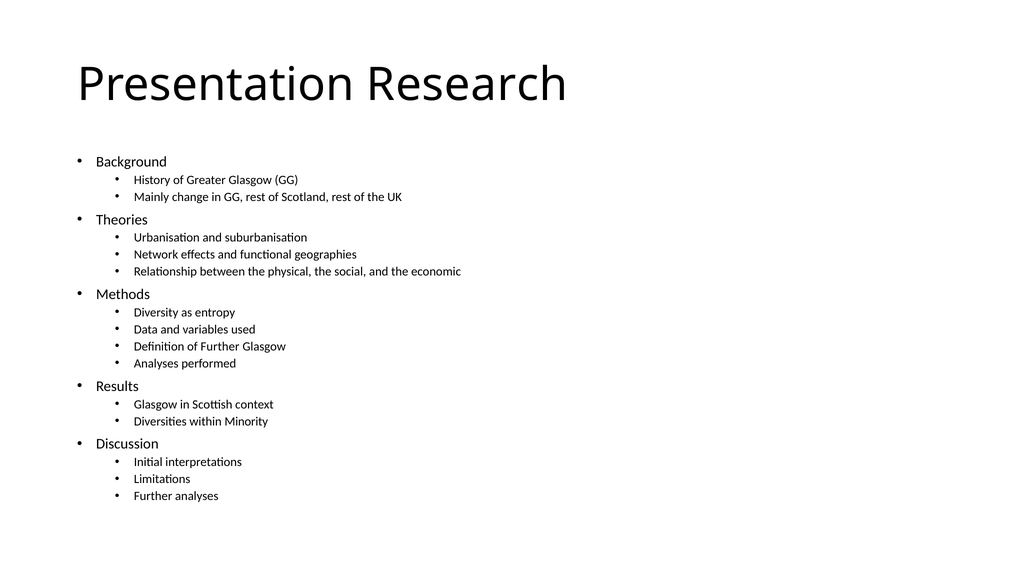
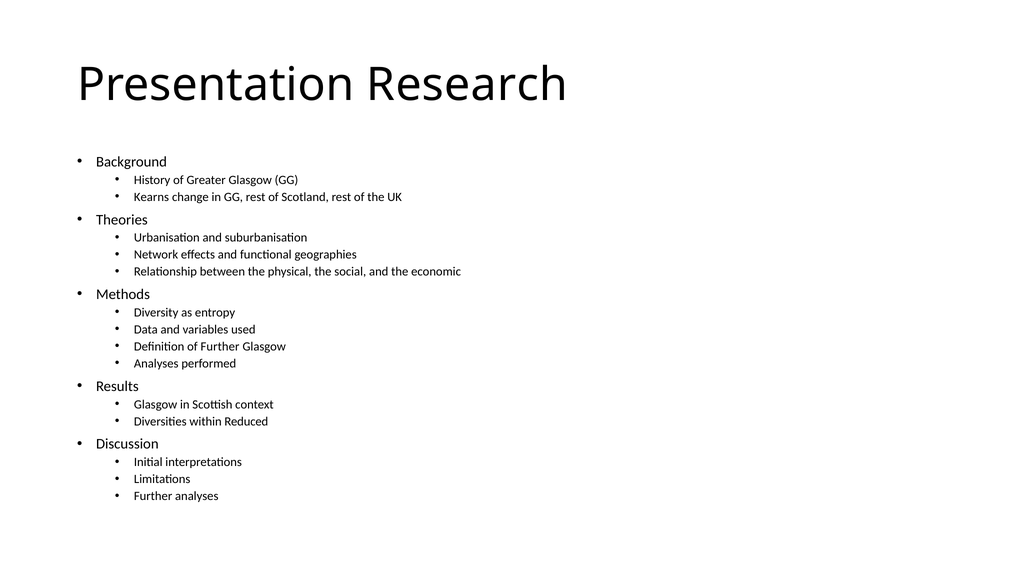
Mainly: Mainly -> Kearns (151, 197)
Minority: Minority -> Reduced (246, 421)
